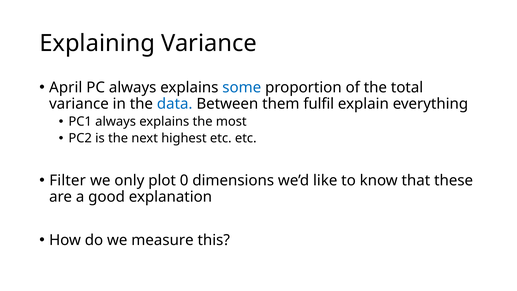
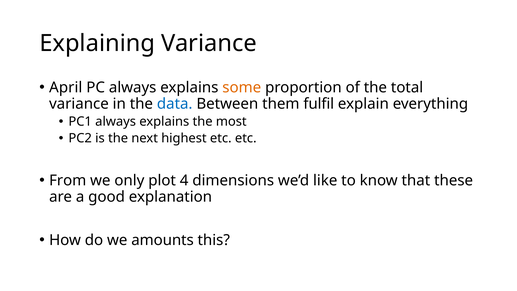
some colour: blue -> orange (242, 87)
Filter: Filter -> From (68, 180)
0: 0 -> 4 (184, 180)
measure: measure -> amounts (163, 240)
